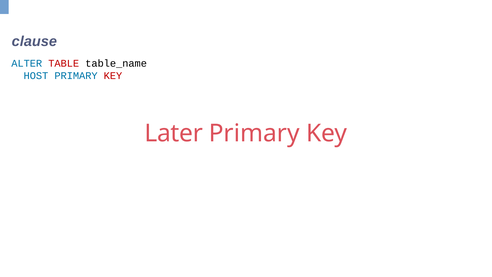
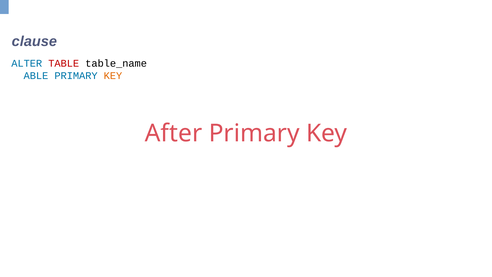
HOST: HOST -> ABLE (36, 76)
KEY colour: red -> orange (113, 76)
Later: Later -> After (173, 133)
